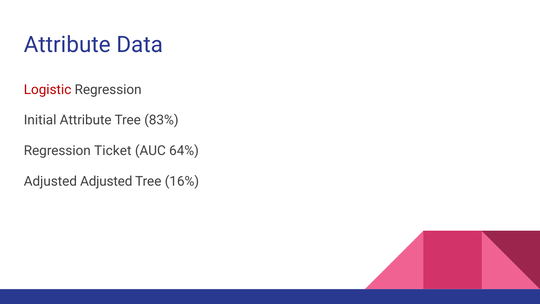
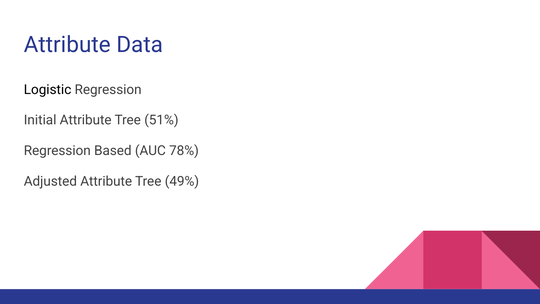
Logistic colour: red -> black (48, 89)
83%: 83% -> 51% (161, 120)
Ticket: Ticket -> Based (113, 151)
64%: 64% -> 78% (184, 151)
Adjusted Adjusted: Adjusted -> Attribute (106, 181)
16%: 16% -> 49% (182, 181)
